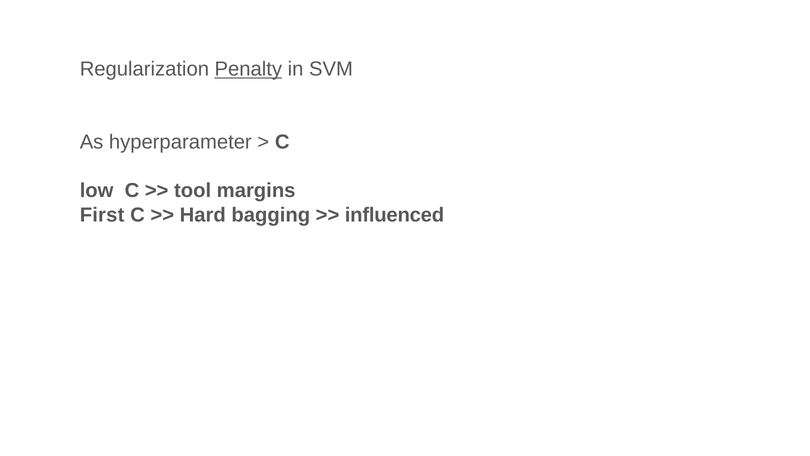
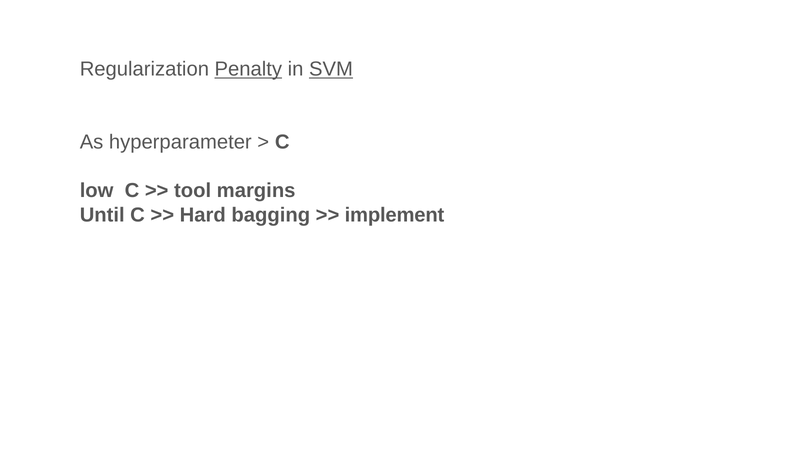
SVM underline: none -> present (331, 69)
First: First -> Until (102, 215)
influenced: influenced -> implement (394, 215)
